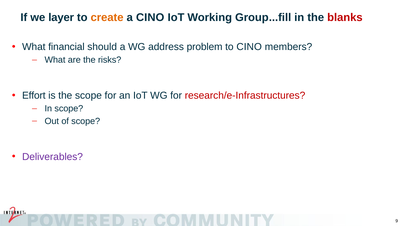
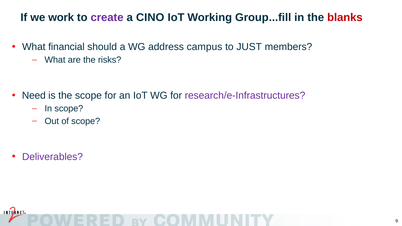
layer: layer -> work (61, 18)
create colour: orange -> purple (107, 18)
problem: problem -> campus (205, 47)
to CINO: CINO -> JUST (249, 47)
Effort: Effort -> Need (34, 96)
research/e-Infrastructures colour: red -> purple (245, 96)
